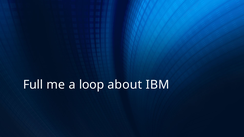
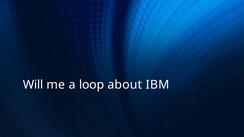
Full: Full -> Will (33, 85)
